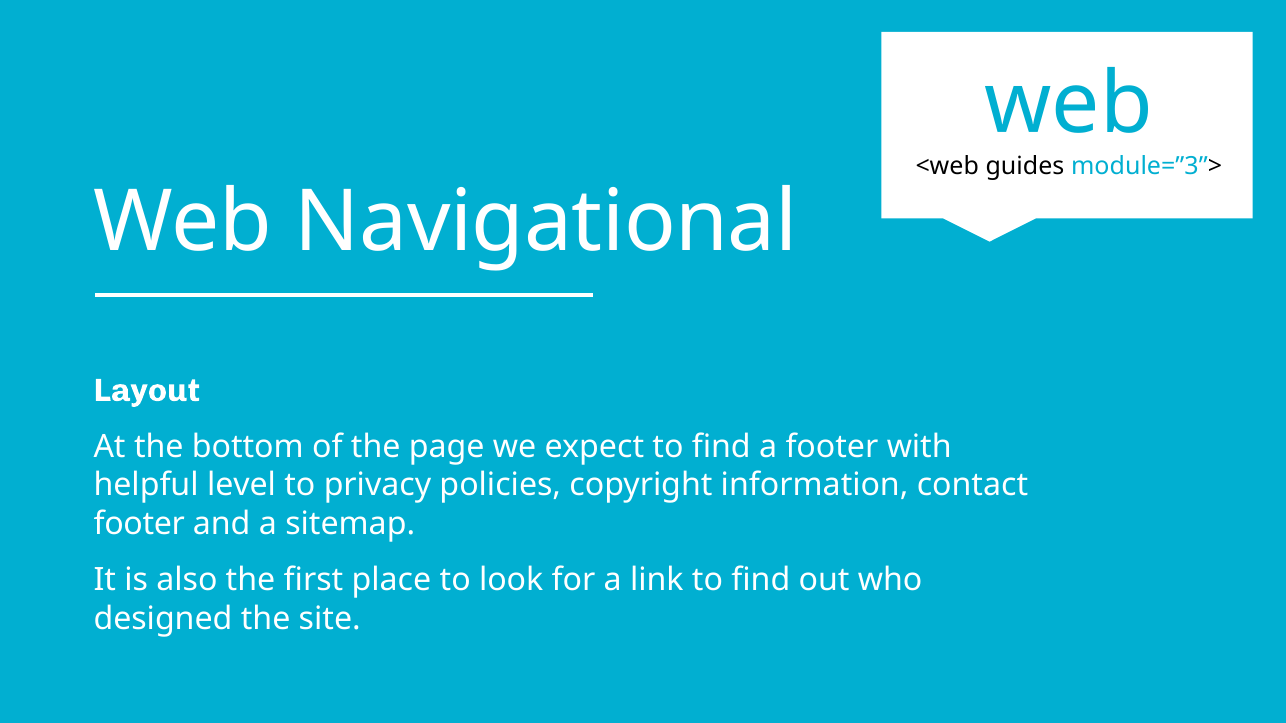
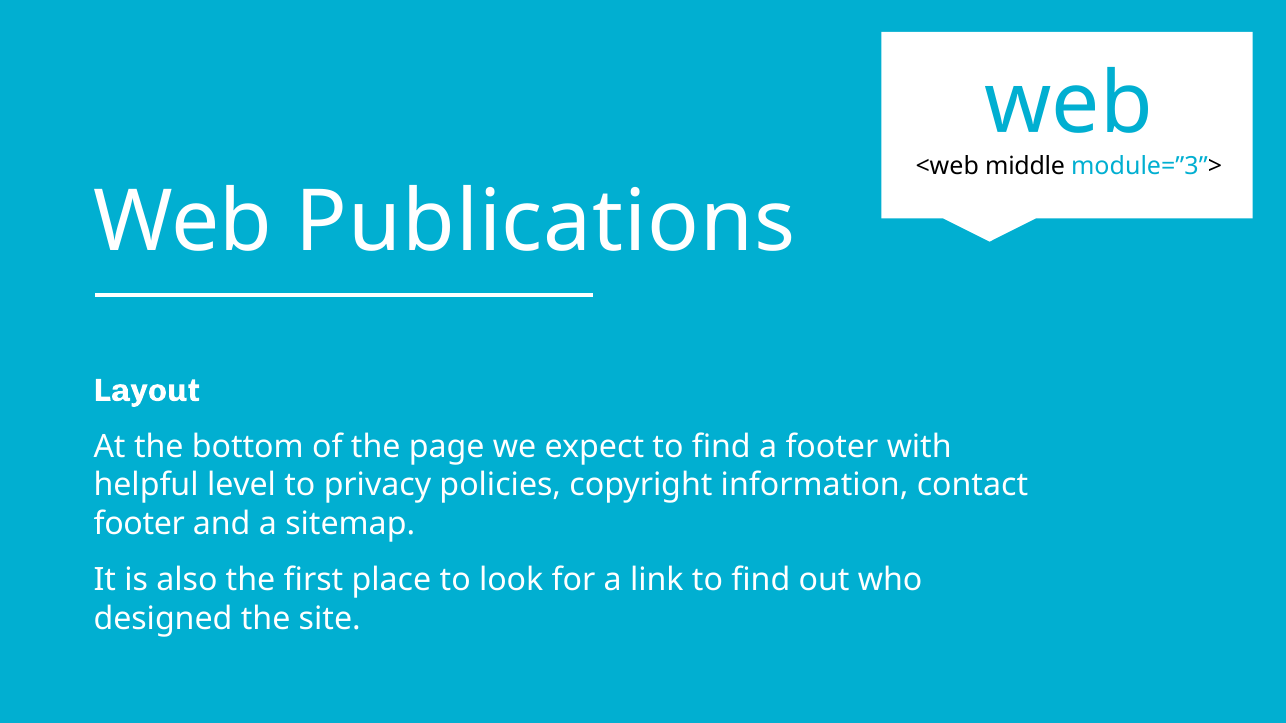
guides: guides -> middle (1025, 166)
Navigational: Navigational -> Publications (546, 223)
